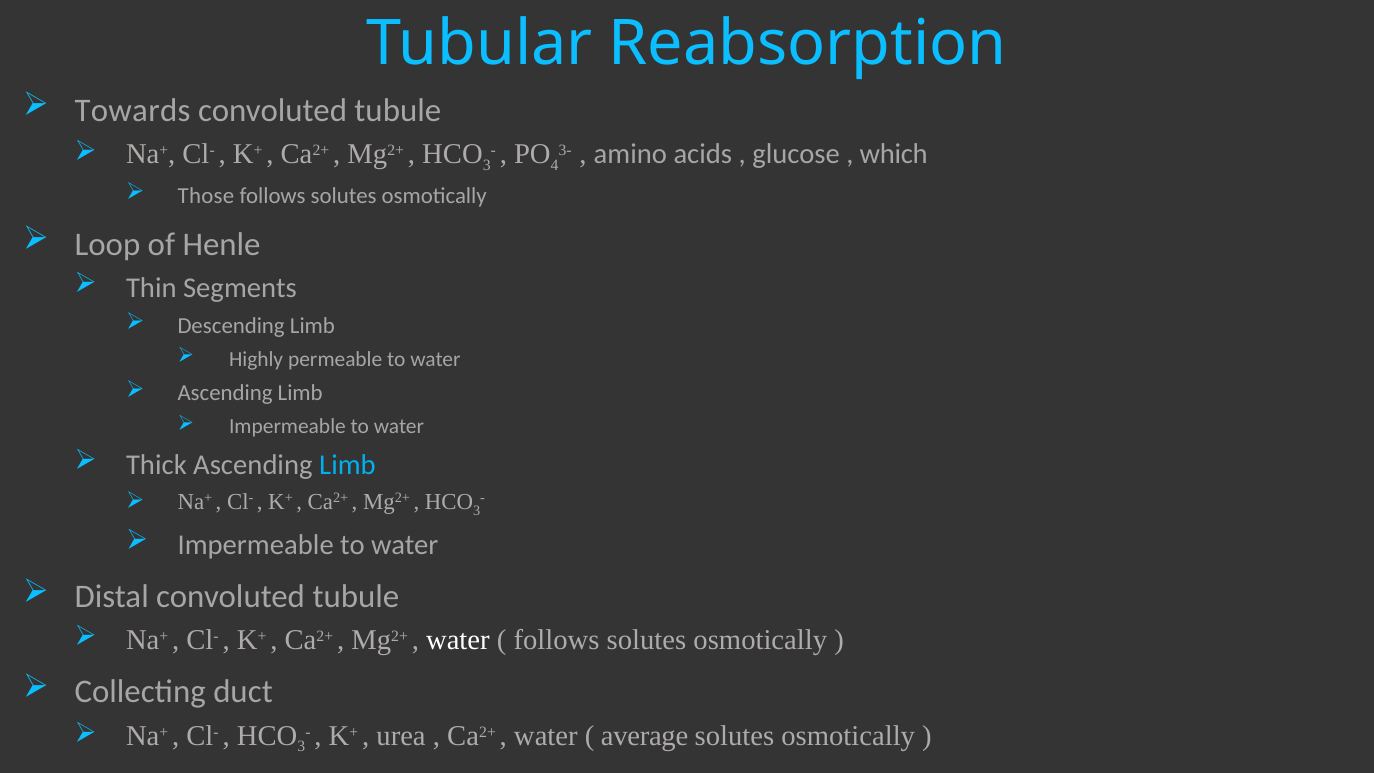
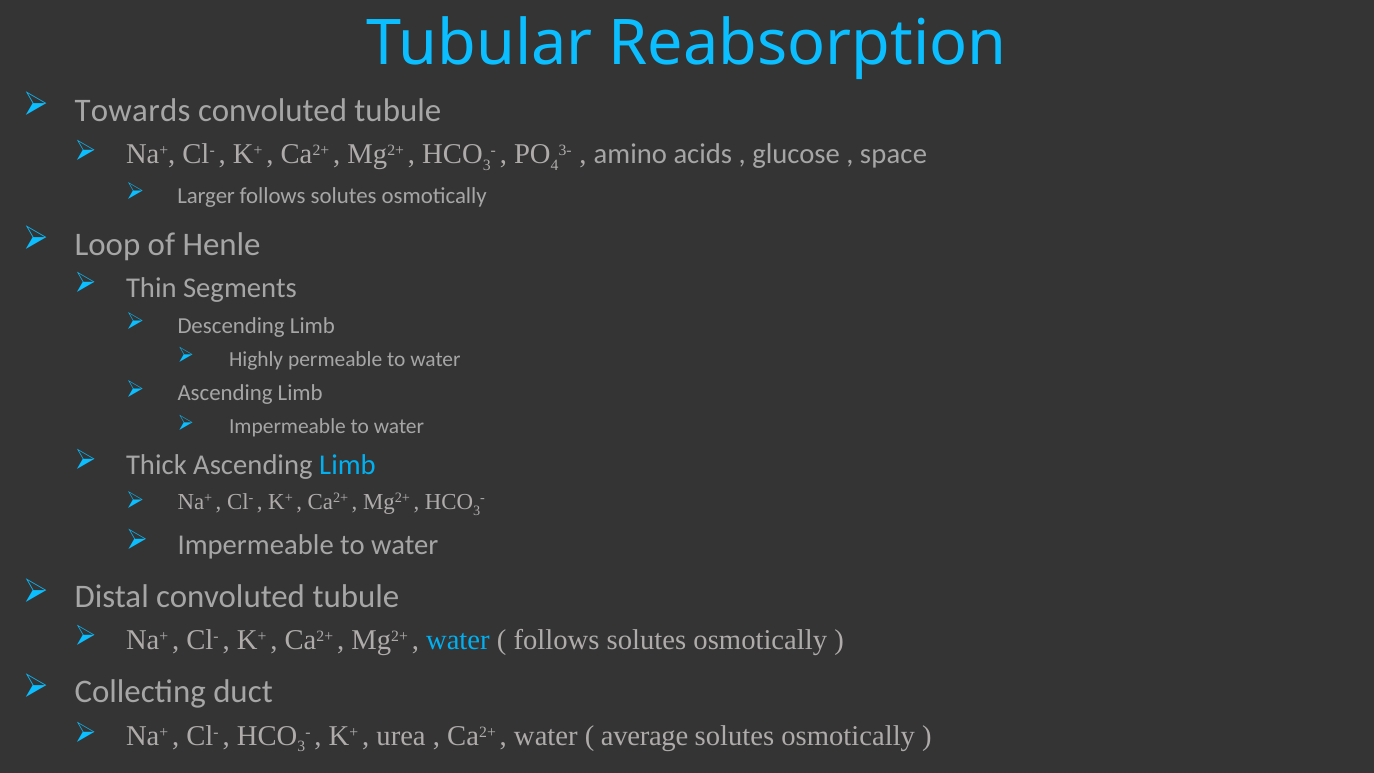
which: which -> space (893, 154)
Those: Those -> Larger (206, 196)
water colour: white -> light blue (458, 640)
